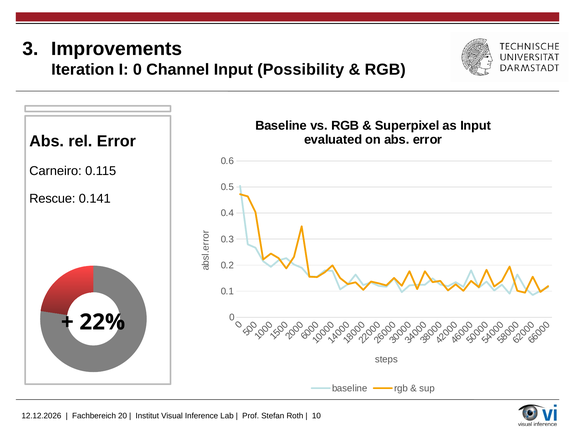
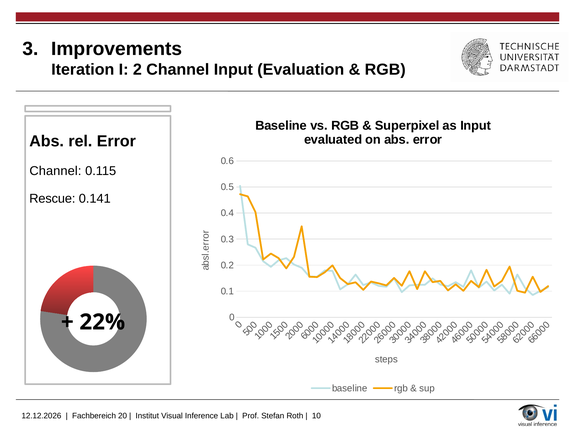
I 0: 0 -> 2 (137, 70)
Possibility: Possibility -> Evaluation (301, 70)
Carneiro: Carneiro -> Channel (55, 171)
